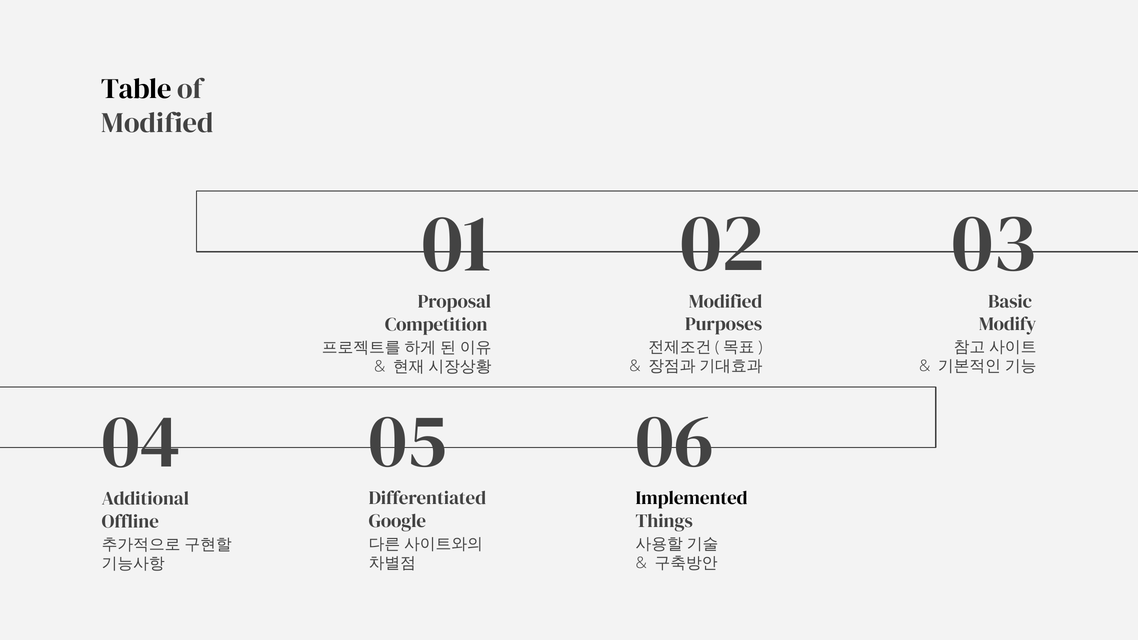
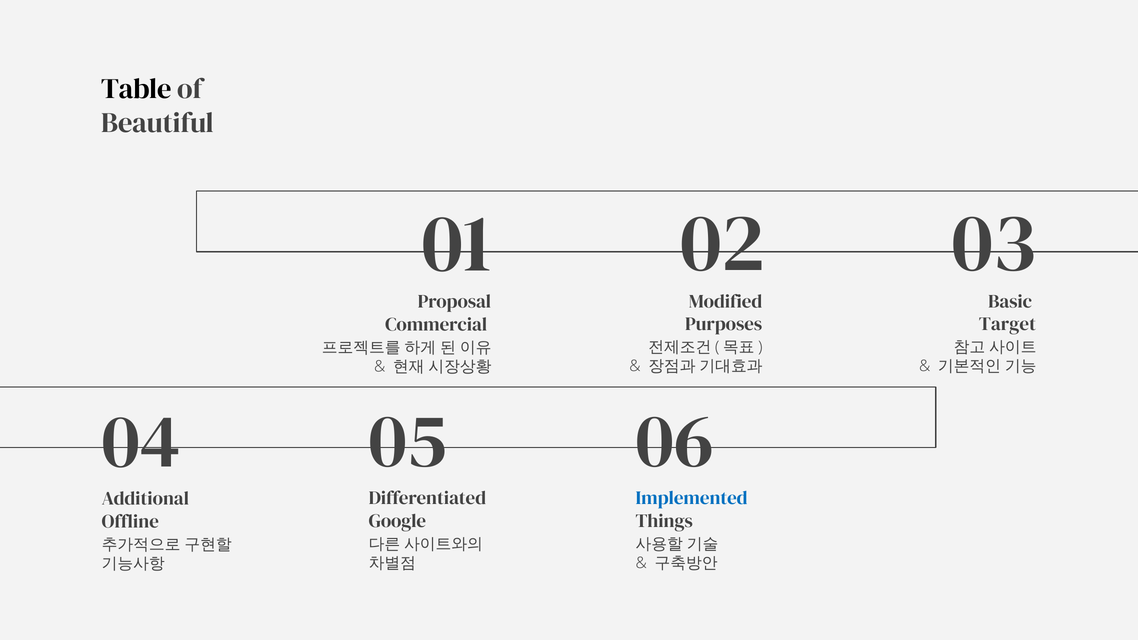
Modified: Modified -> Beautiful (158, 123)
Modify: Modify -> Target (1007, 324)
Competition: Competition -> Commercial (436, 325)
Implemented colour: black -> blue (692, 498)
